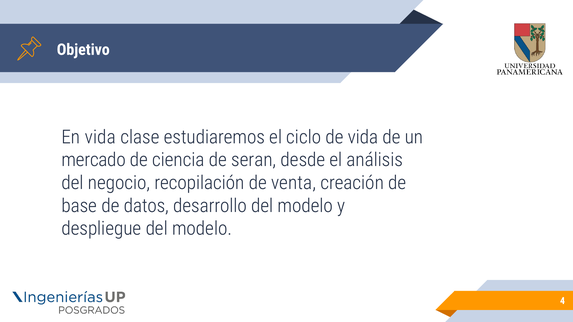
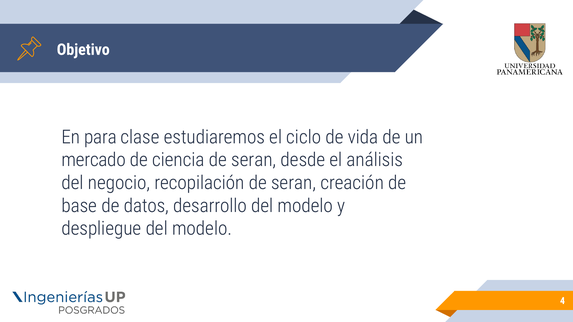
En vida: vida -> para (100, 137)
recopilación de venta: venta -> seran (294, 183)
